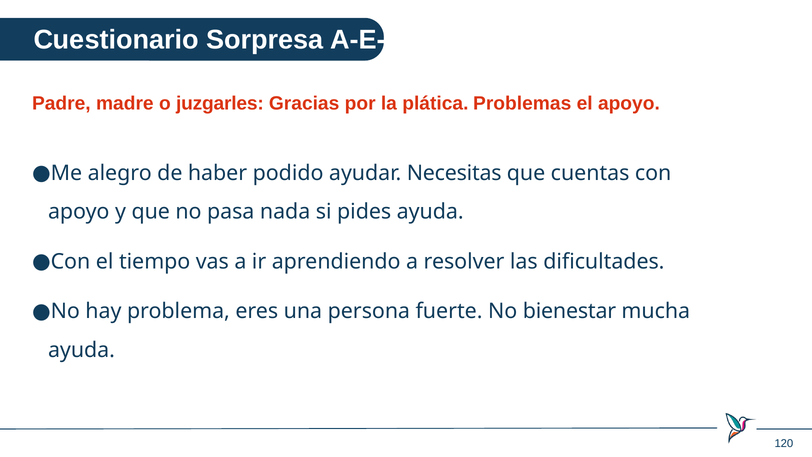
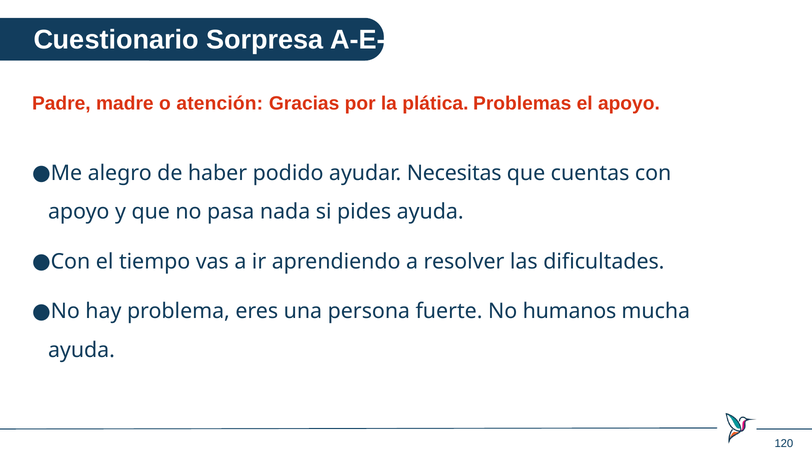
juzgarles: juzgarles -> atención (220, 103)
bienestar: bienestar -> humanos (570, 311)
